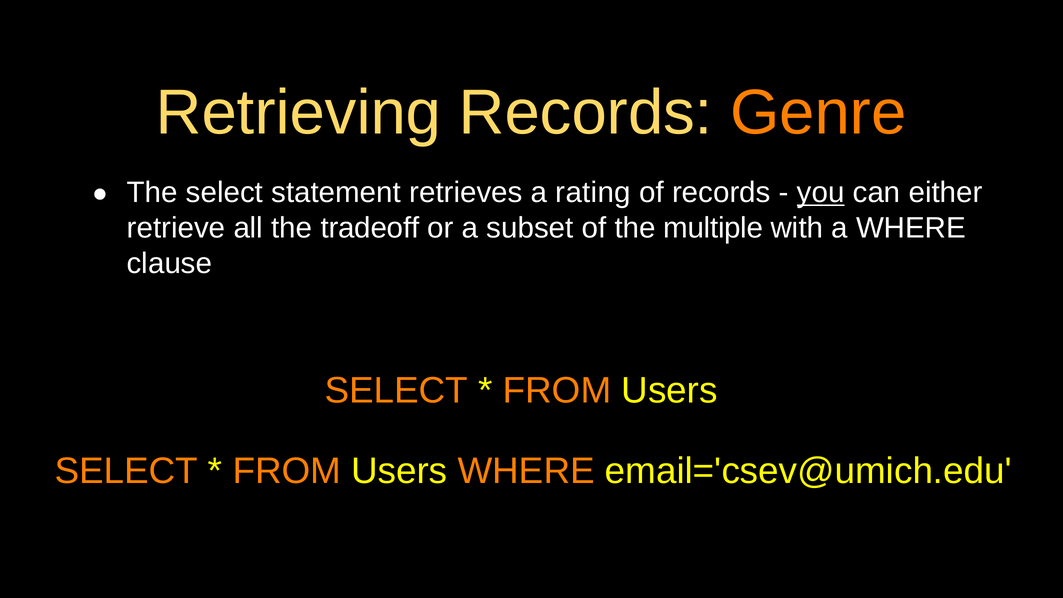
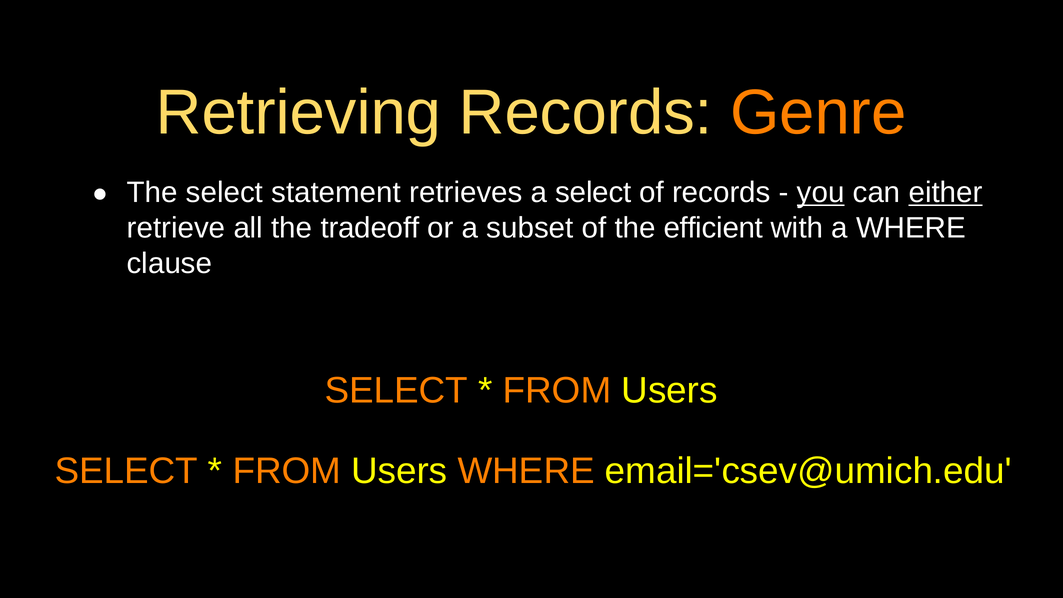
a rating: rating -> select (593, 193)
either underline: none -> present (946, 193)
multiple: multiple -> efficient (713, 228)
